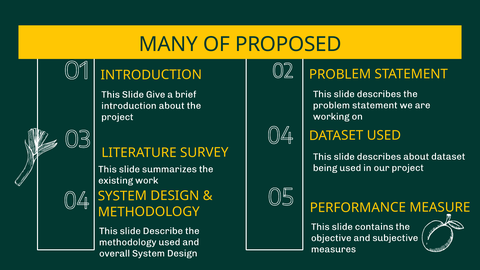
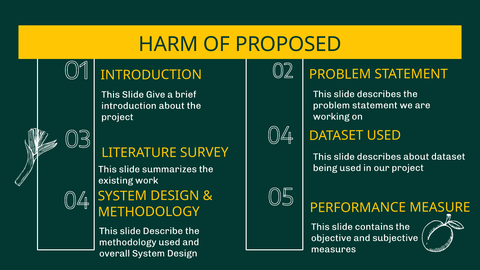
MANY: MANY -> HARM (168, 44)
